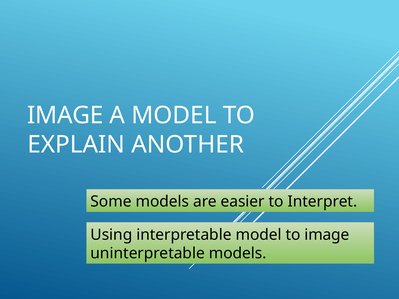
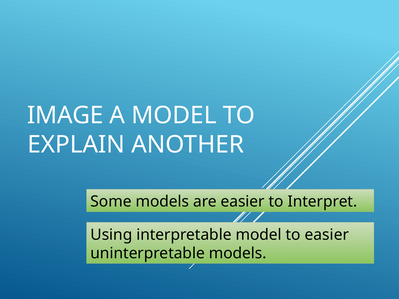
to image: image -> easier (327, 235)
